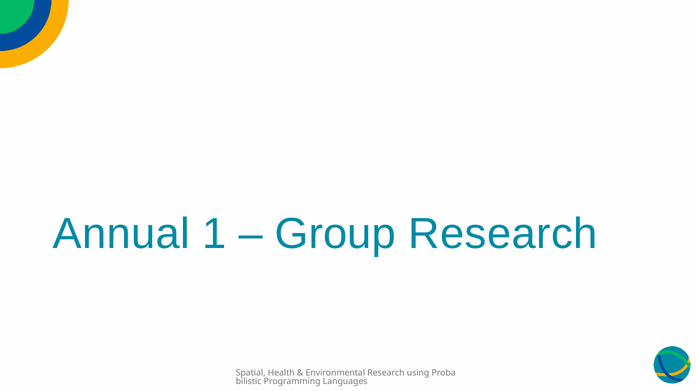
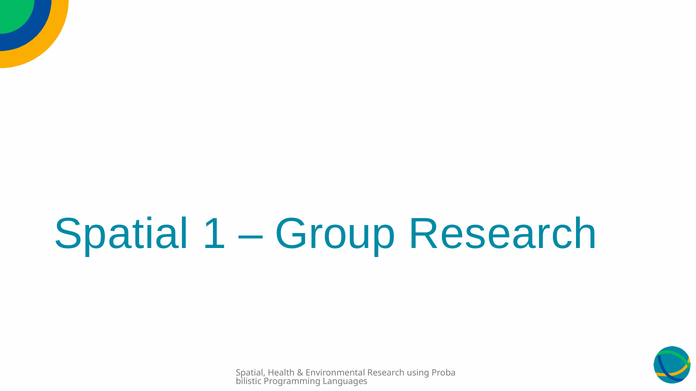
Annual: Annual -> Spatial (121, 234)
